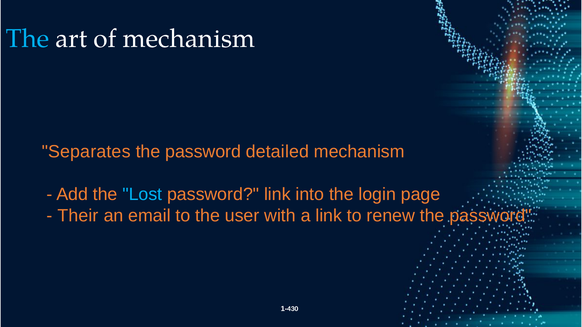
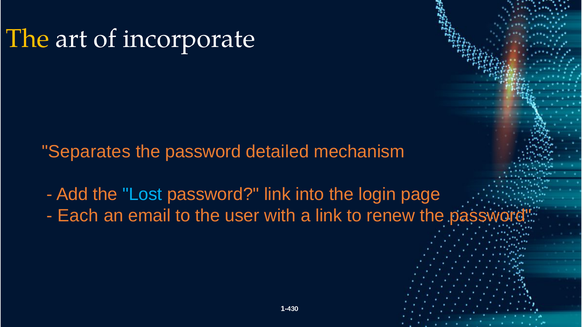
The colour: light blue -> yellow (27, 39)
of mechanism: mechanism -> incorporate (189, 39)
Their: Their -> Each (78, 216)
